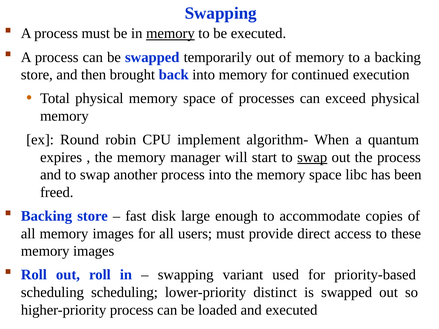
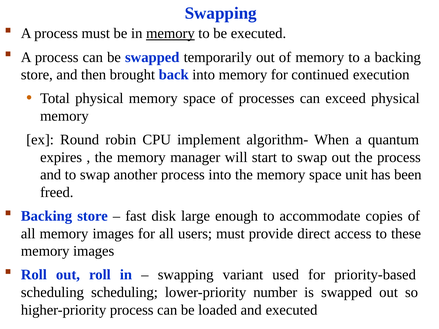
swap underline: present -> none (312, 157)
libc: libc -> unit (356, 175)
distinct: distinct -> number (275, 293)
